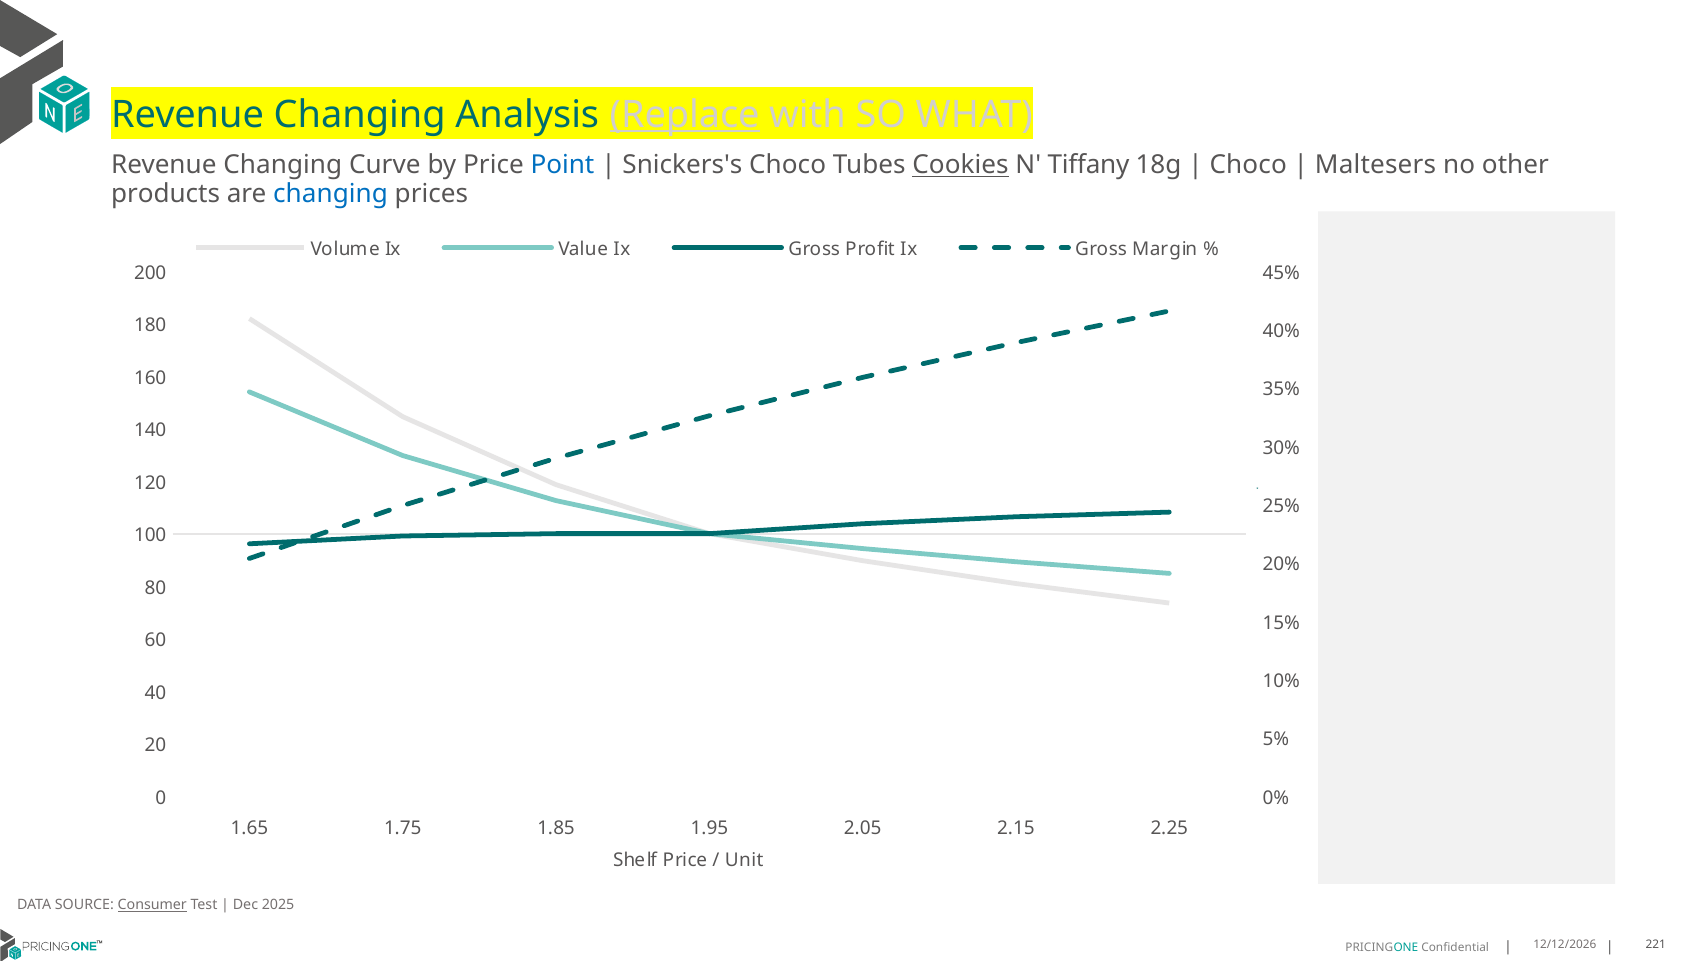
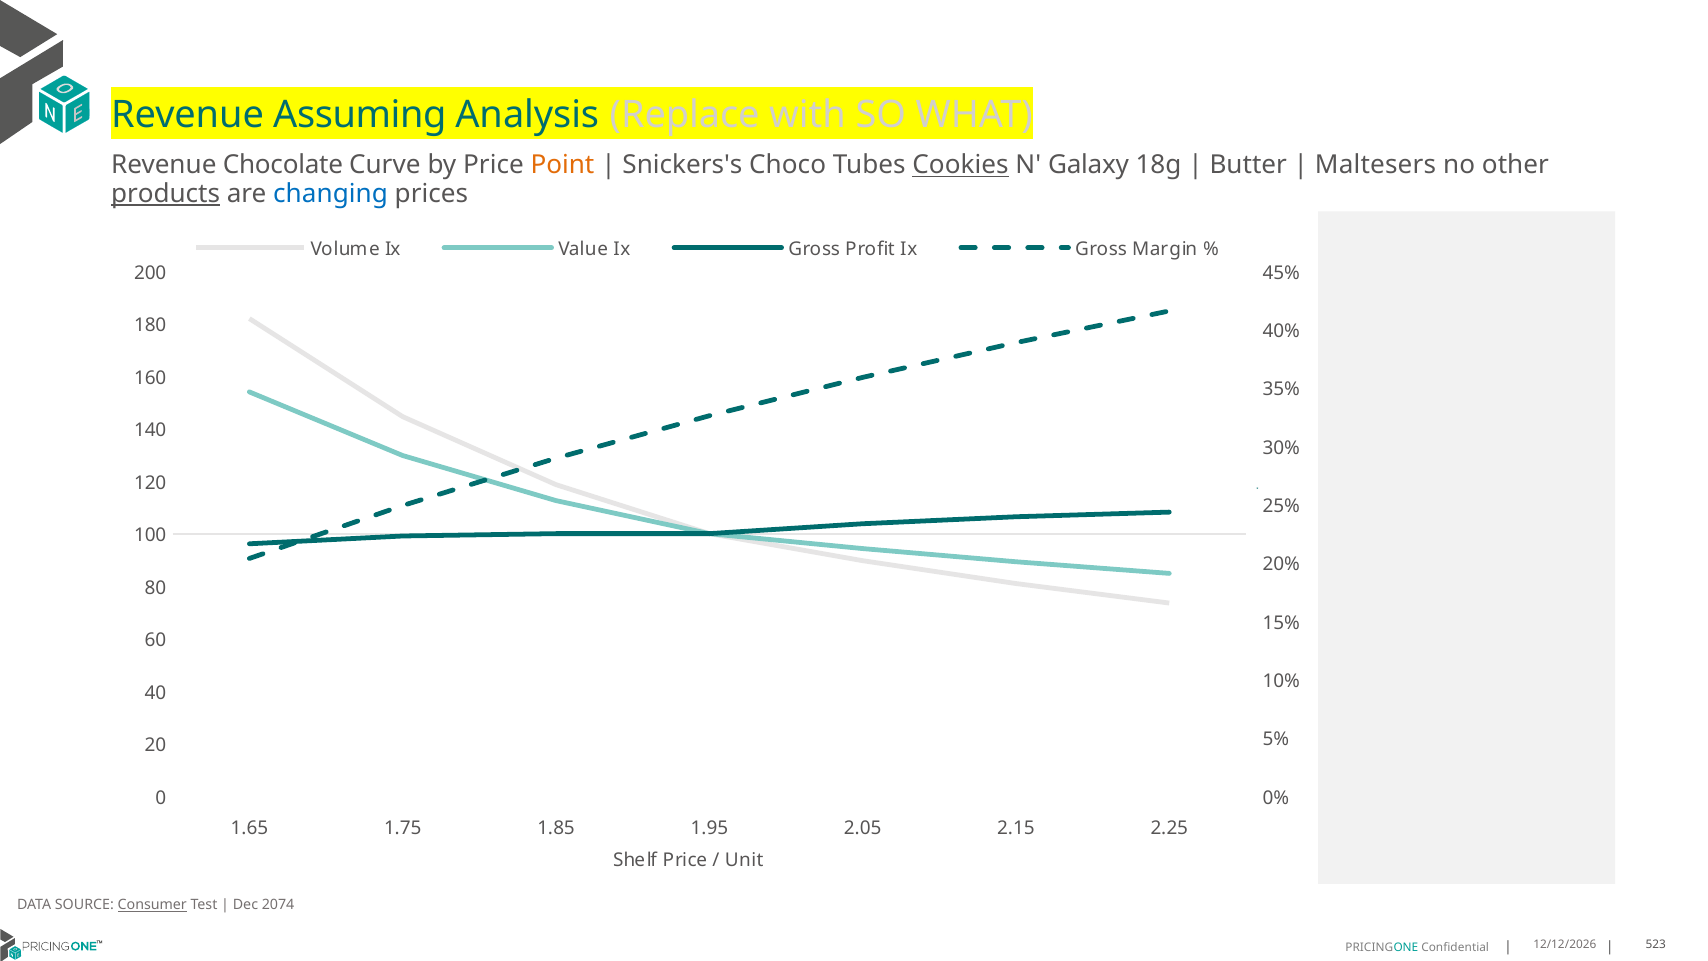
Changing: Changing -> Assuming (360, 115)
Replace underline: present -> none (685, 115)
Changing: Changing -> Chocolate (283, 165)
Point colour: blue -> orange (562, 165)
Tiffany: Tiffany -> Galaxy (1088, 165)
Choco: Choco -> Butter (1248, 165)
products underline: none -> present (166, 193)
2025: 2025 -> 2074 (278, 905)
221: 221 -> 523 (1656, 945)
